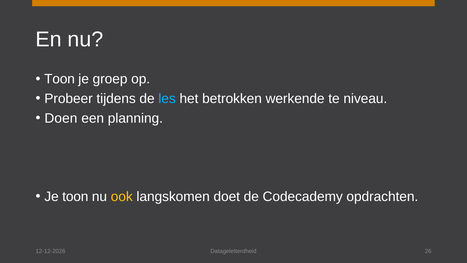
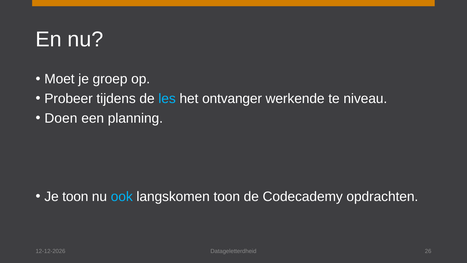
Toon: Toon -> Moet (59, 79)
betrokken: betrokken -> ontvanger (232, 99)
ook colour: yellow -> light blue (122, 196)
langskomen doet: doet -> toon (227, 196)
